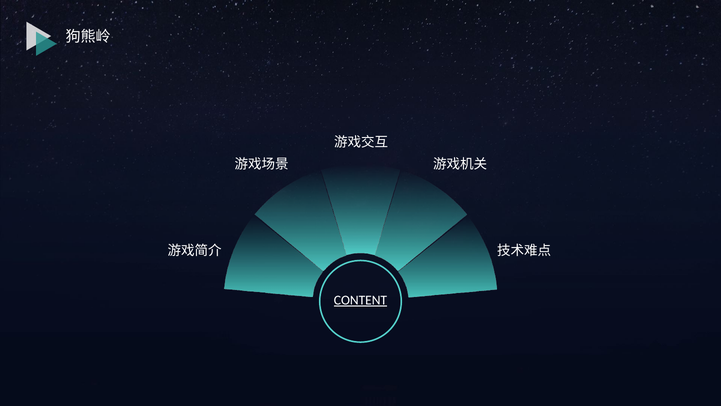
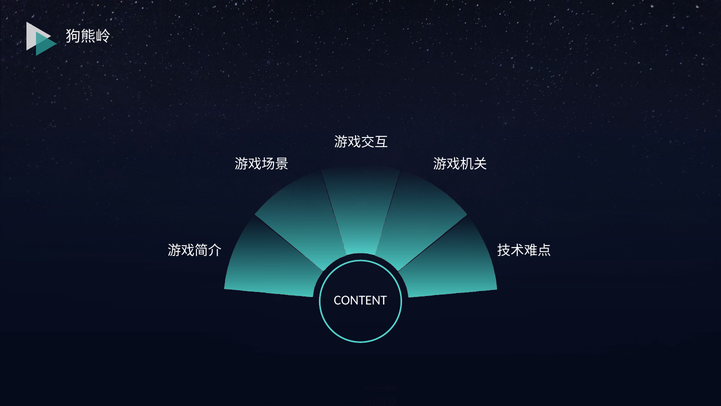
CONTENT underline: present -> none (360, 300)
